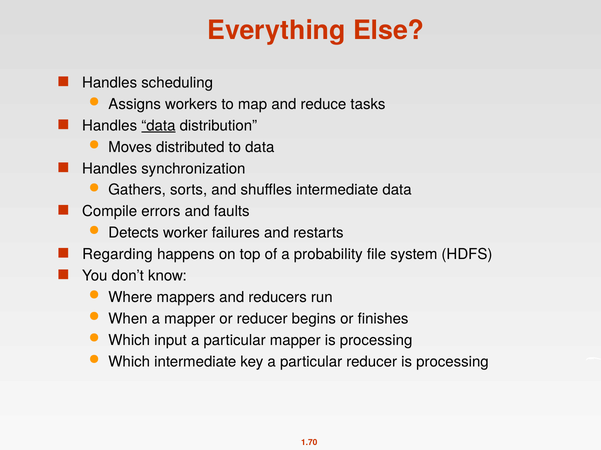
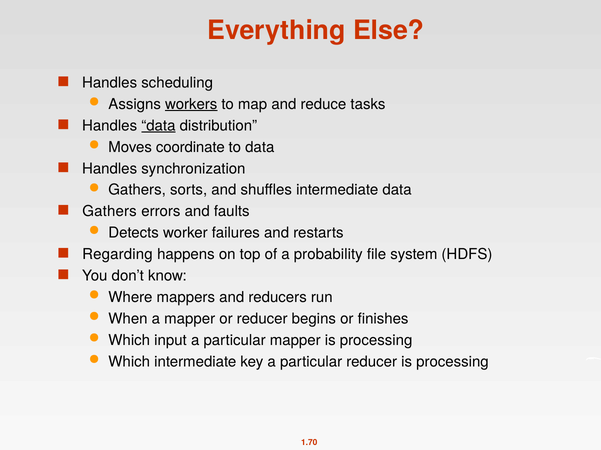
workers underline: none -> present (191, 104)
distributed: distributed -> coordinate (190, 147)
Compile: Compile -> Gathers (110, 212)
